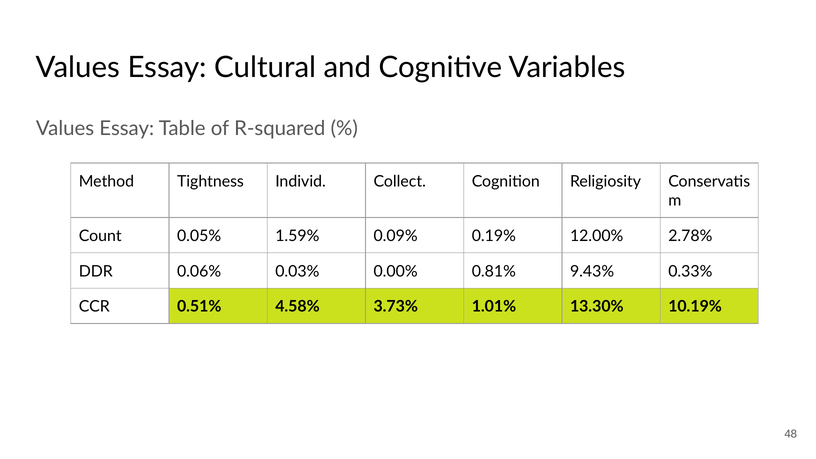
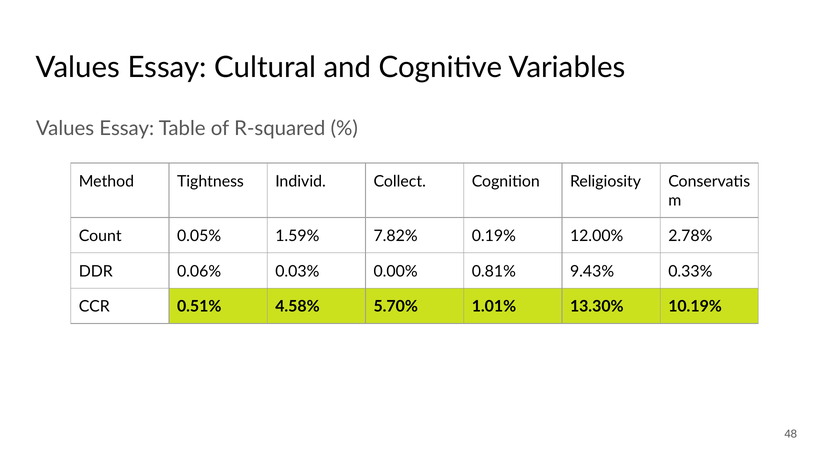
0.09%: 0.09% -> 7.82% (396, 236)
3.73%: 3.73% -> 5.70% (396, 307)
